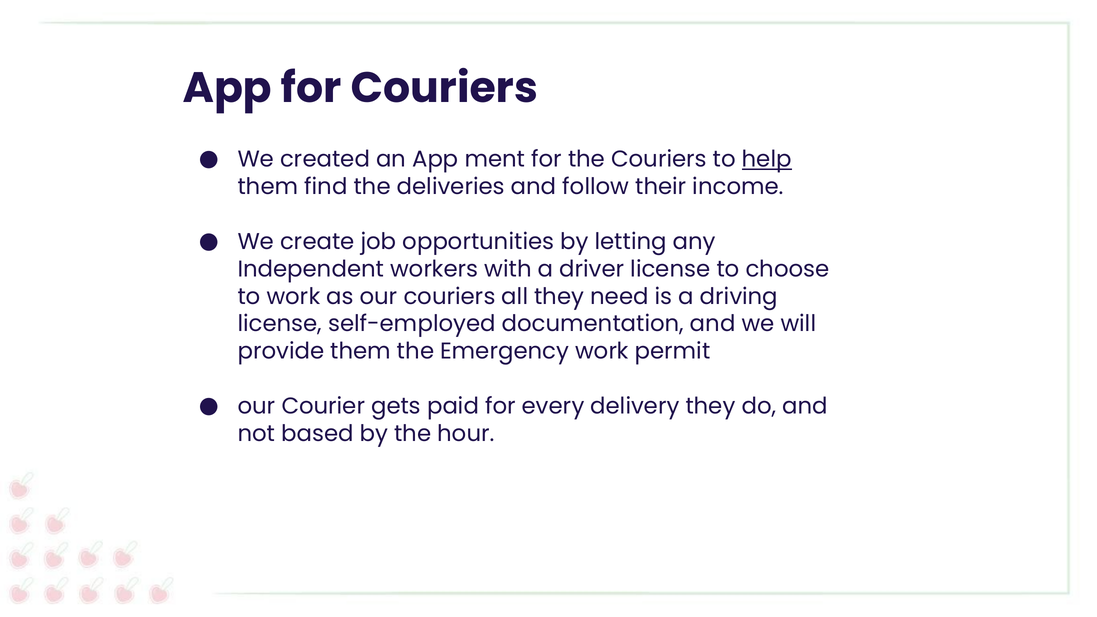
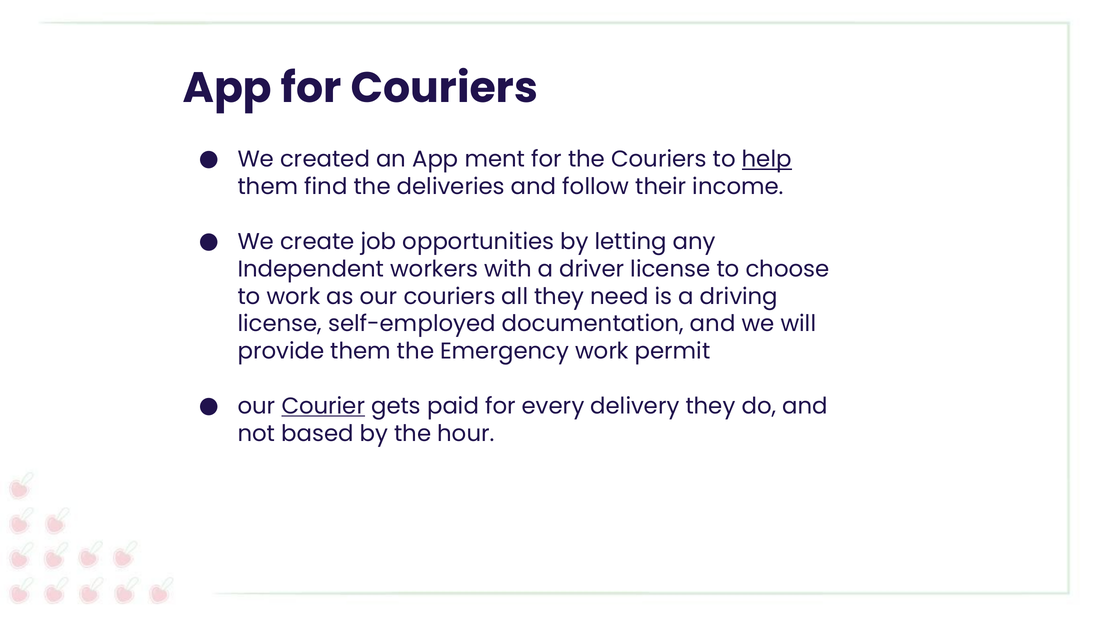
Courier underline: none -> present (323, 406)
